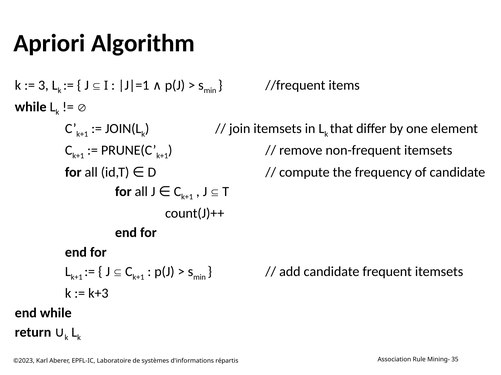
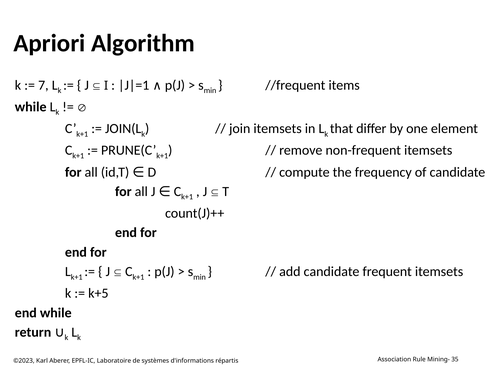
3: 3 -> 7 (43, 85)
k+3: k+3 -> k+5 (98, 294)
